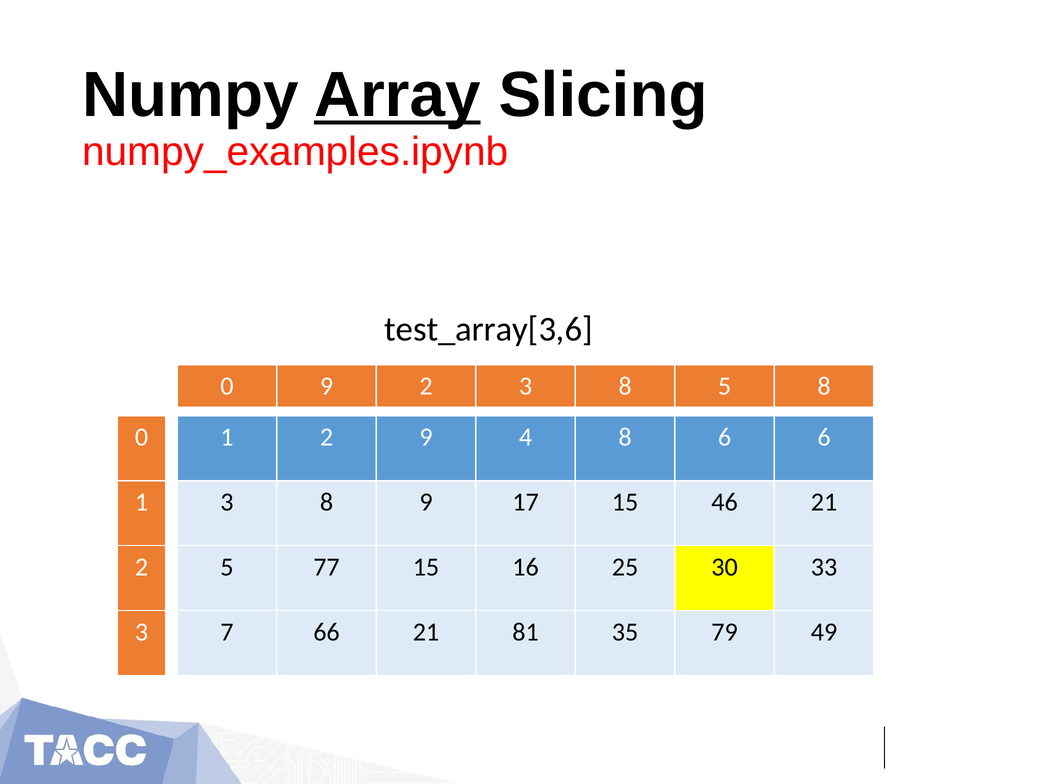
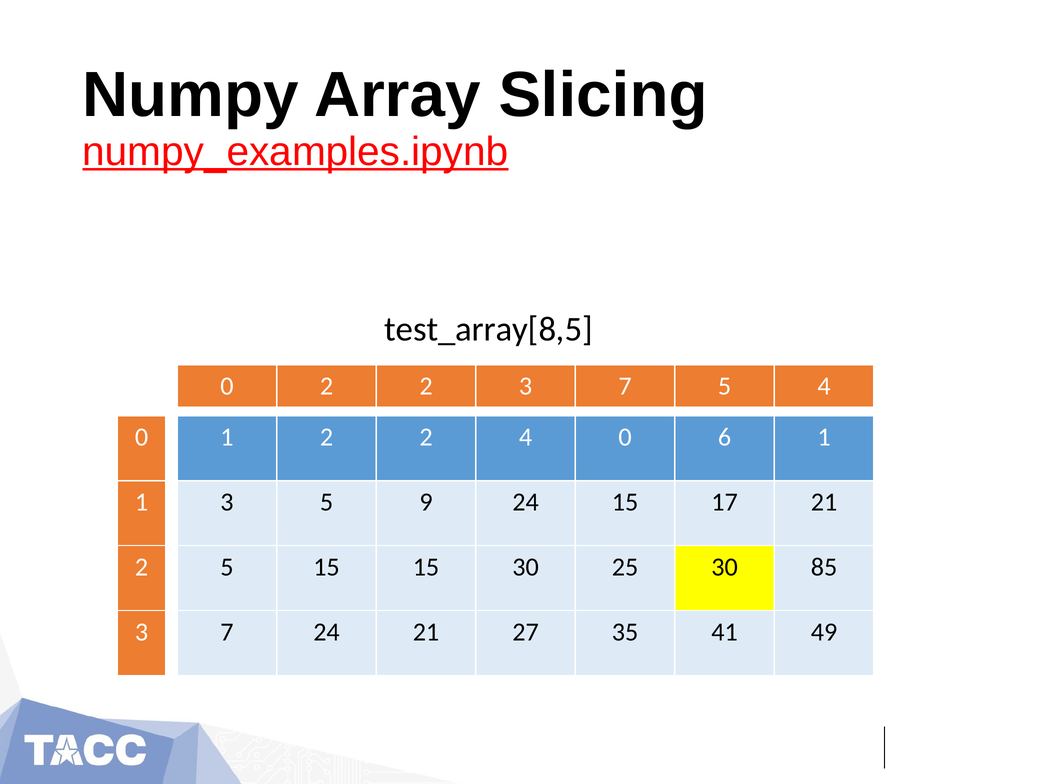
Array underline: present -> none (397, 95)
numpy_examples.ipynb underline: none -> present (295, 152)
test_array[3,6: test_array[3,6 -> test_array[8,5 (489, 329)
0 9: 9 -> 2 (326, 386)
2 3 8: 8 -> 7 (625, 386)
5 8: 8 -> 4 (824, 386)
1 2 9: 9 -> 2 (426, 437)
8: 8 -> 0 (625, 437)
6 6: 6 -> 1 (824, 437)
8: 8 -> 5 (326, 502)
9 17: 17 -> 24 (526, 502)
46: 46 -> 17 (725, 502)
5 77: 77 -> 15 (326, 567)
15 16: 16 -> 30 (526, 567)
33: 33 -> 85 (824, 567)
7 66: 66 -> 24 (326, 632)
81: 81 -> 27 (526, 632)
79: 79 -> 41 (725, 632)
